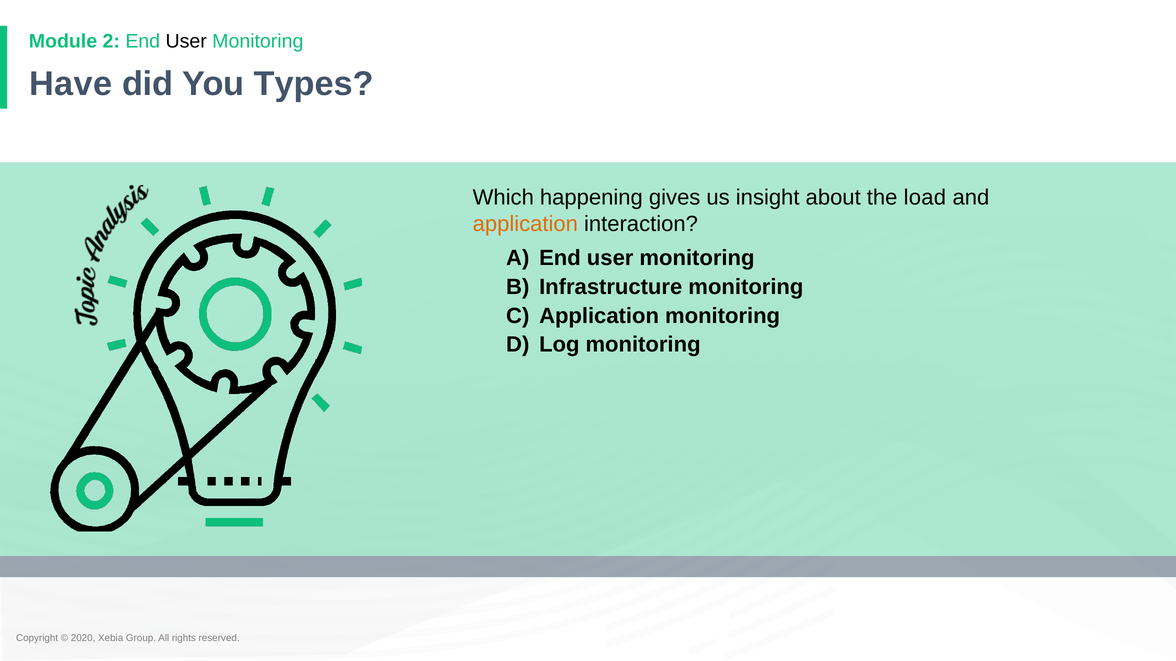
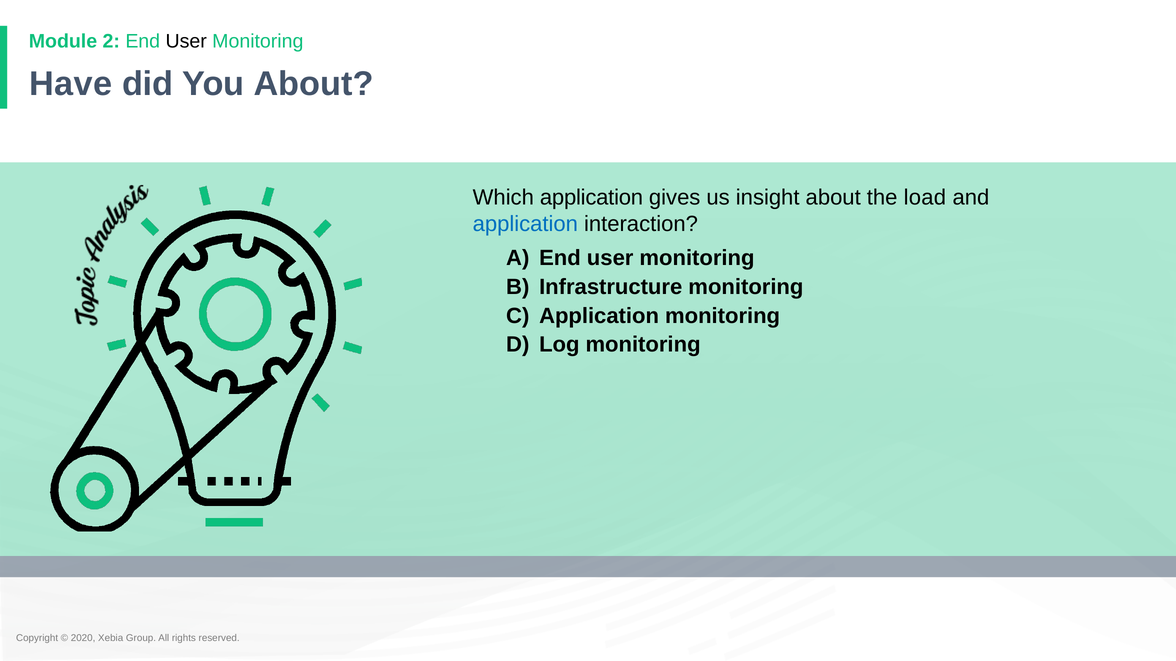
You Types: Types -> About (314, 84)
Which happening: happening -> application (592, 198)
application colour: orange -> blue (525, 224)
